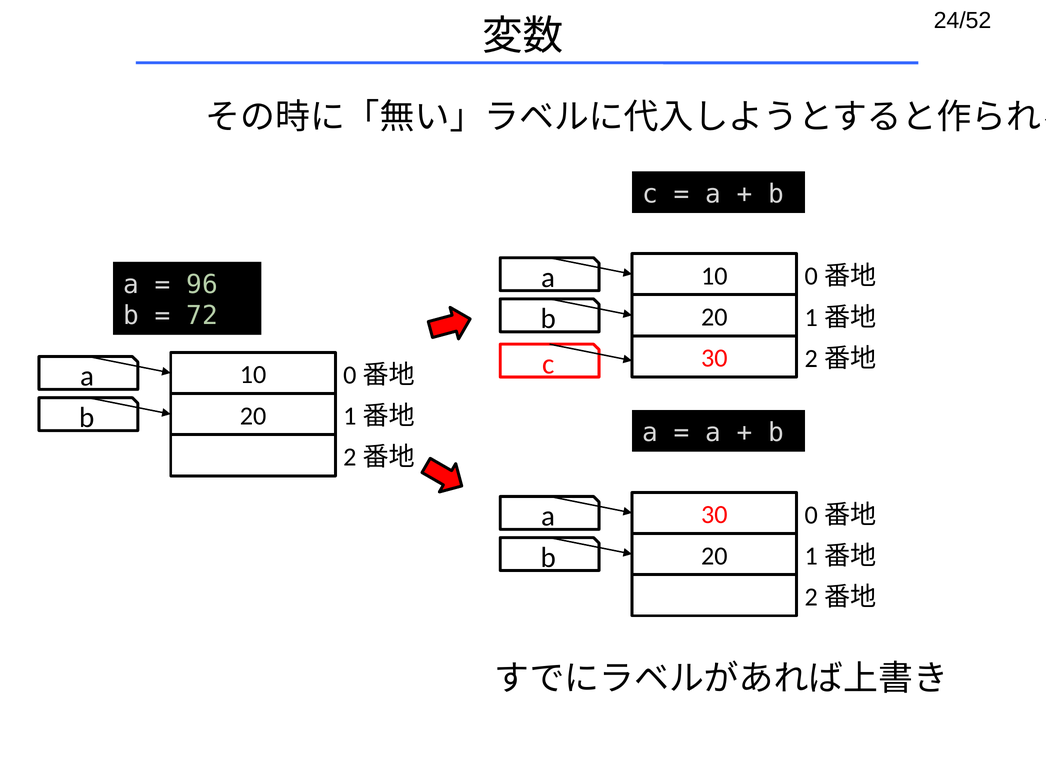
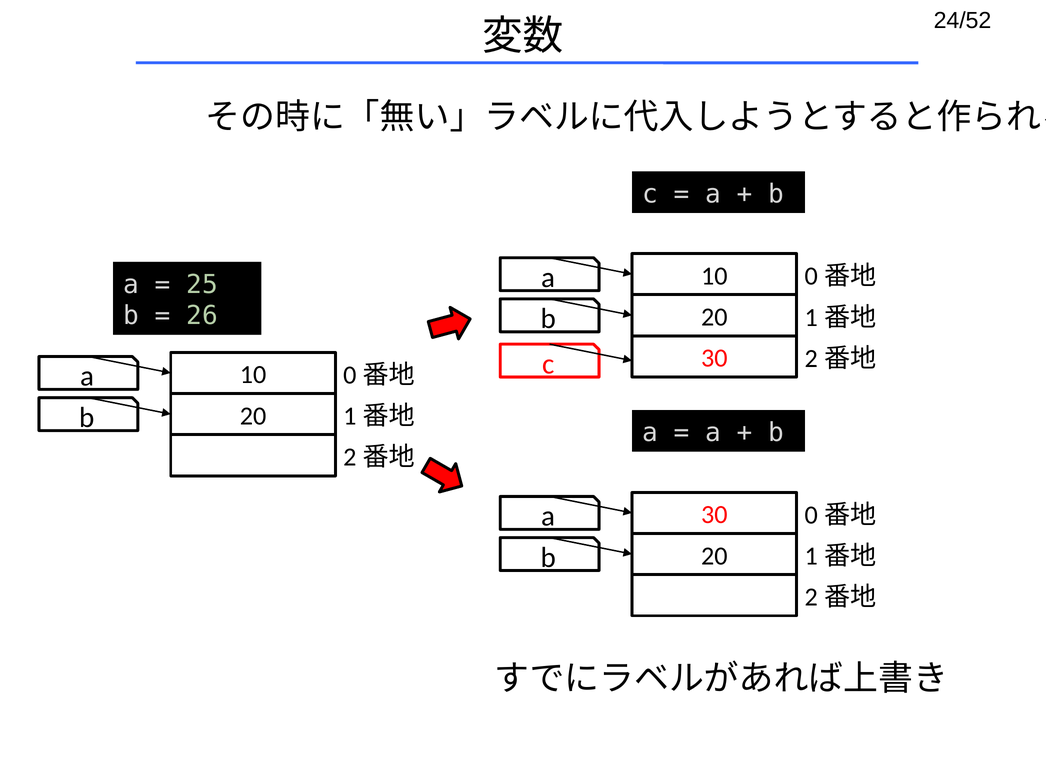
96: 96 -> 25 (202, 285)
72: 72 -> 26 (202, 316)
